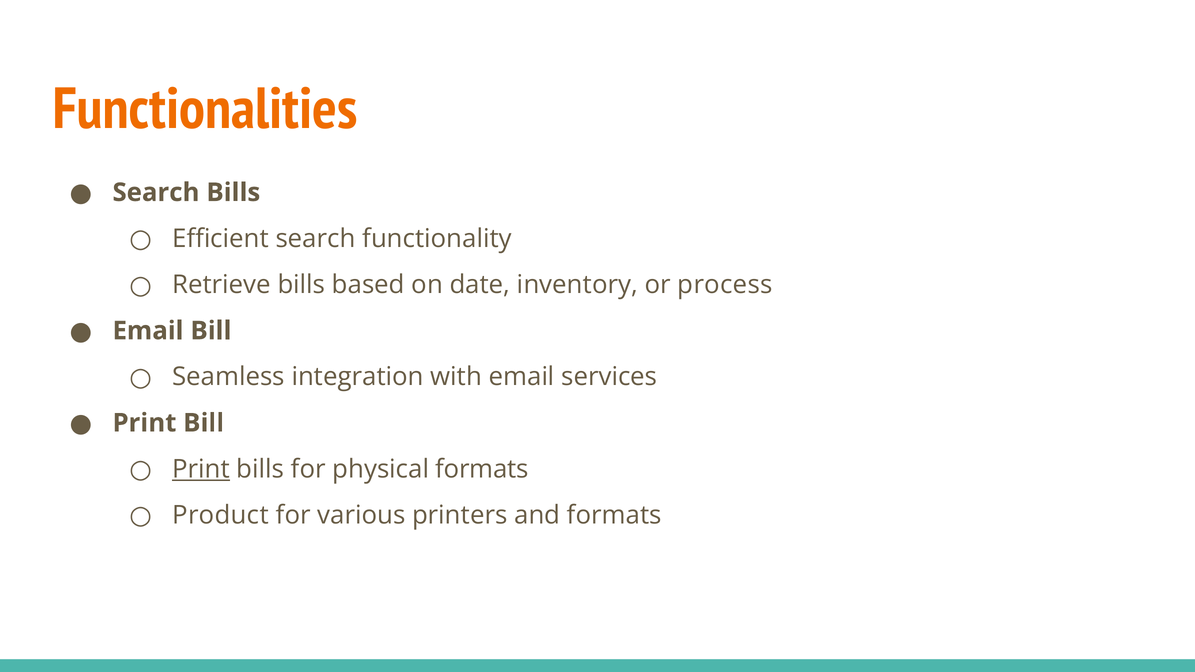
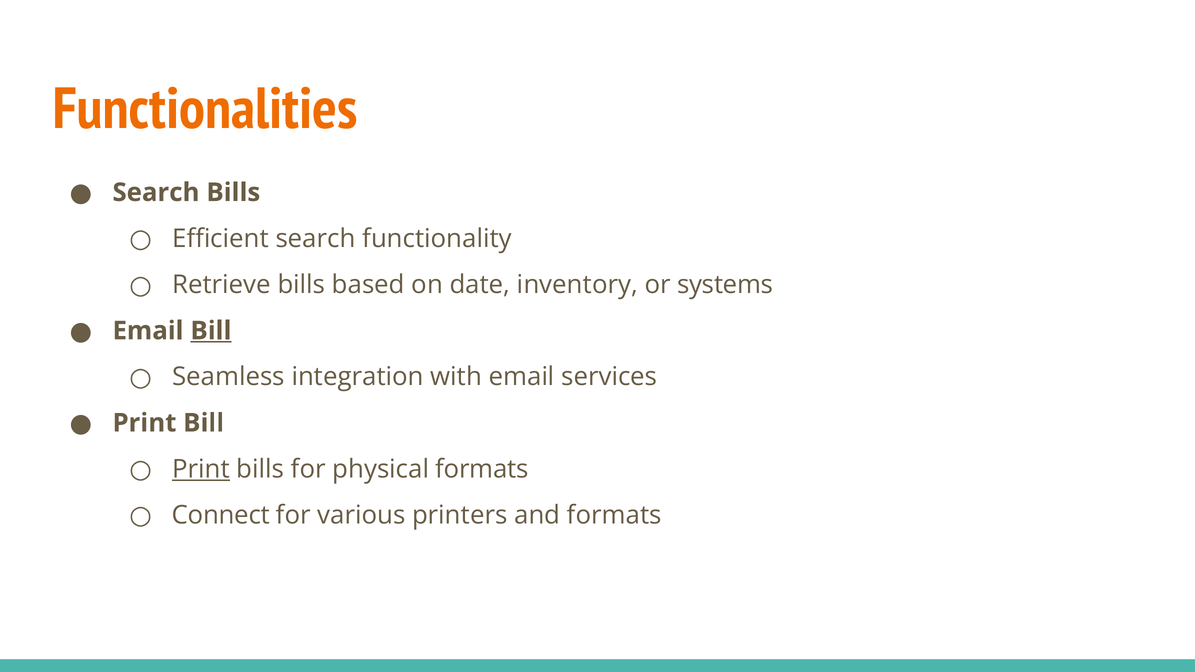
process: process -> systems (725, 285)
Bill underline: none -> present (211, 331)
Product: Product -> Connect (221, 515)
